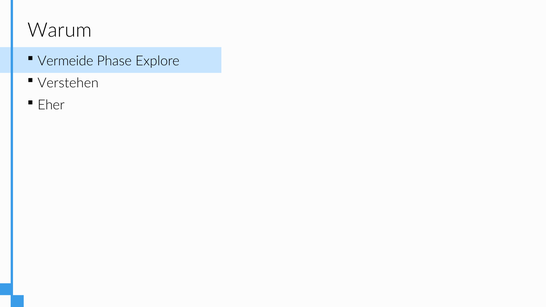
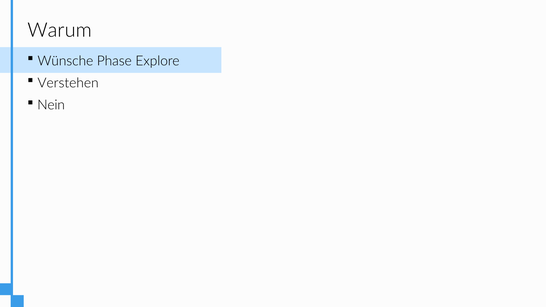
Vermeide: Vermeide -> Wünsche (65, 61)
Eher: Eher -> Nein (51, 105)
